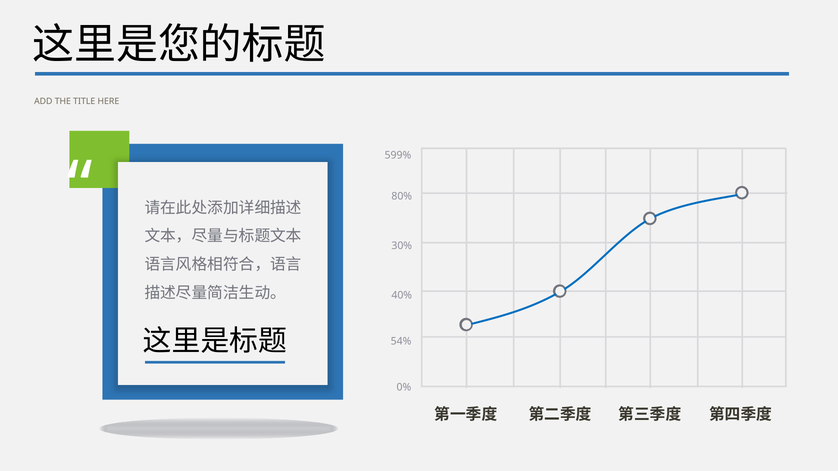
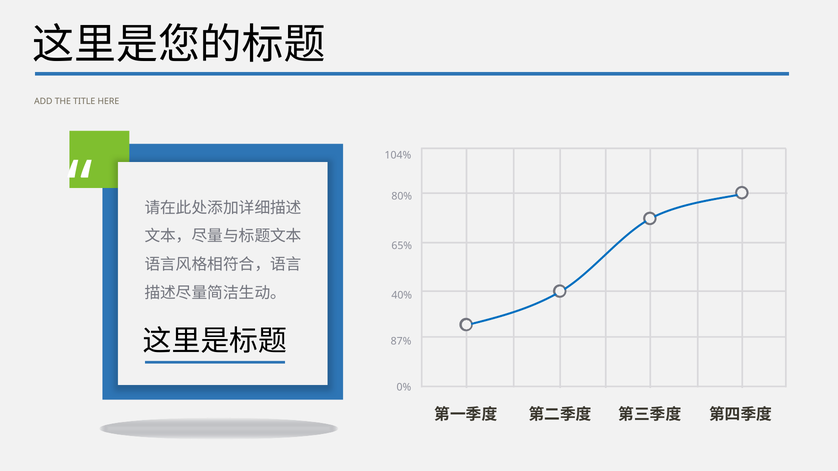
599%: 599% -> 104% (398, 155)
30%: 30% -> 65% (402, 246)
54%: 54% -> 87% (401, 342)
